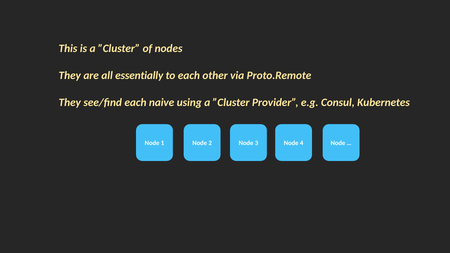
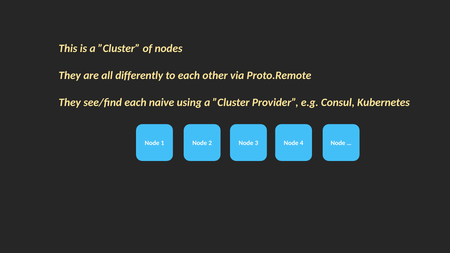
essentially: essentially -> differently (139, 76)
